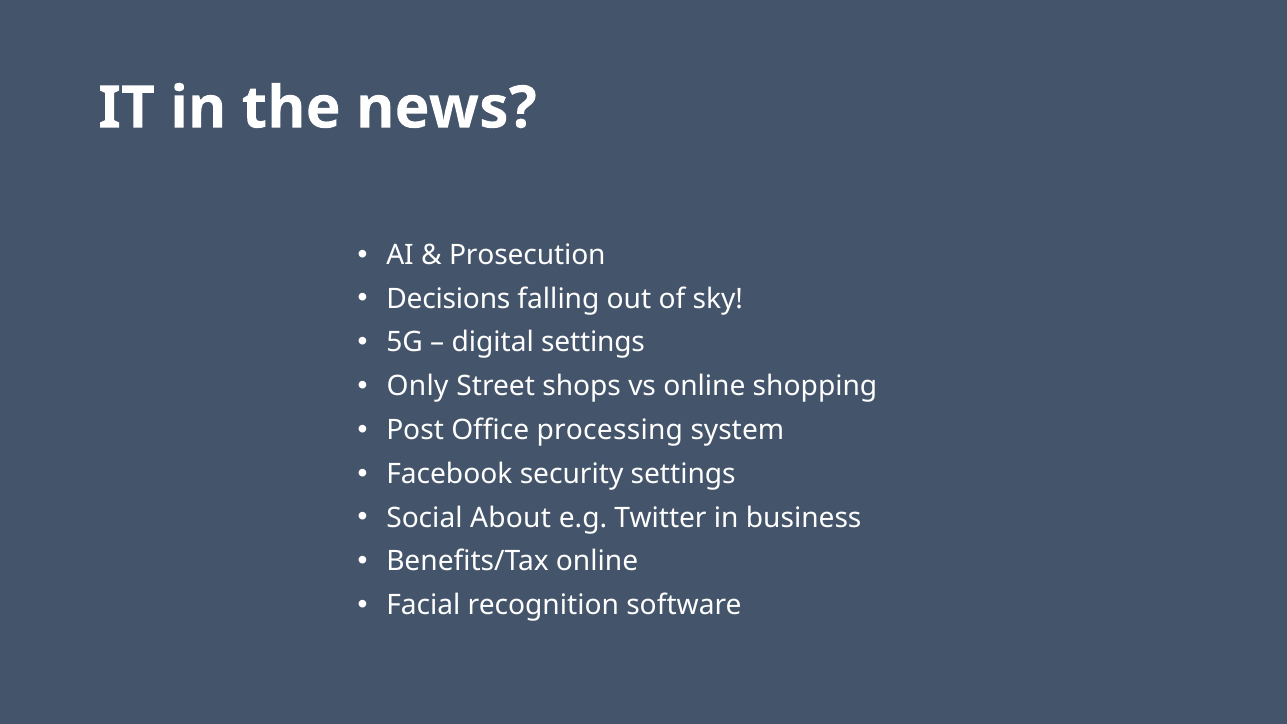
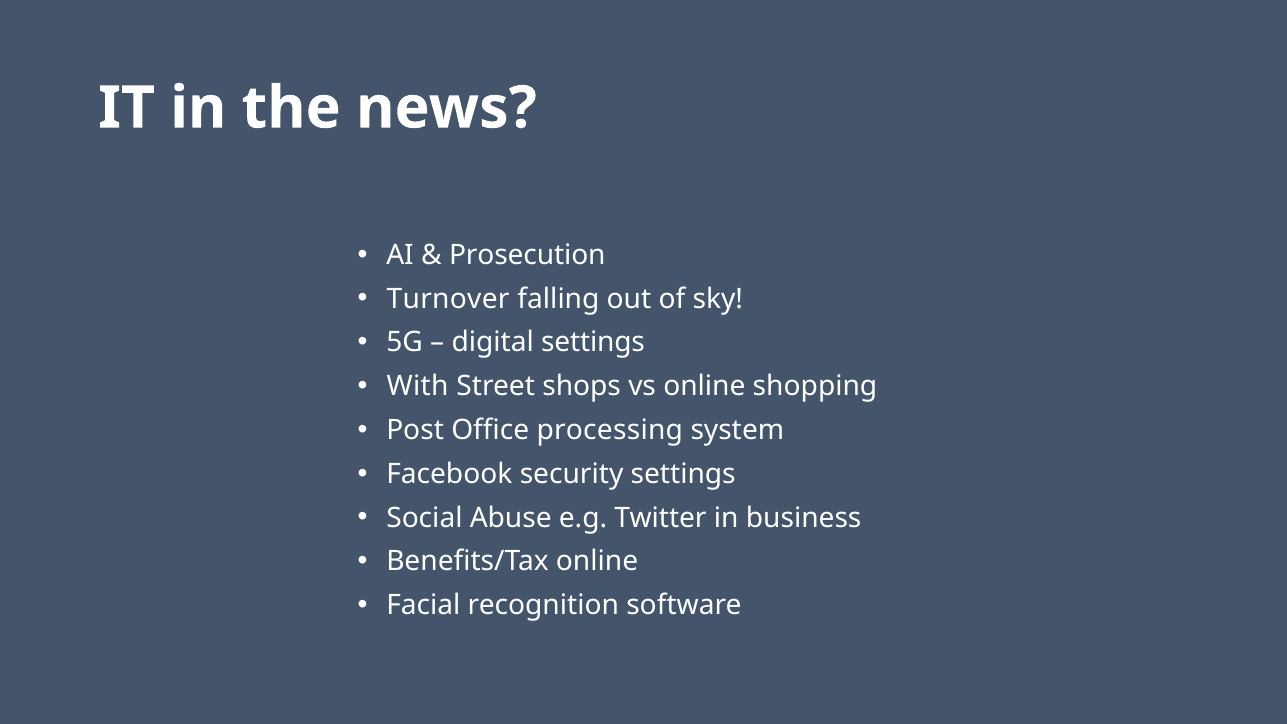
Decisions: Decisions -> Turnover (448, 299)
Only: Only -> With (418, 386)
About: About -> Abuse (511, 518)
